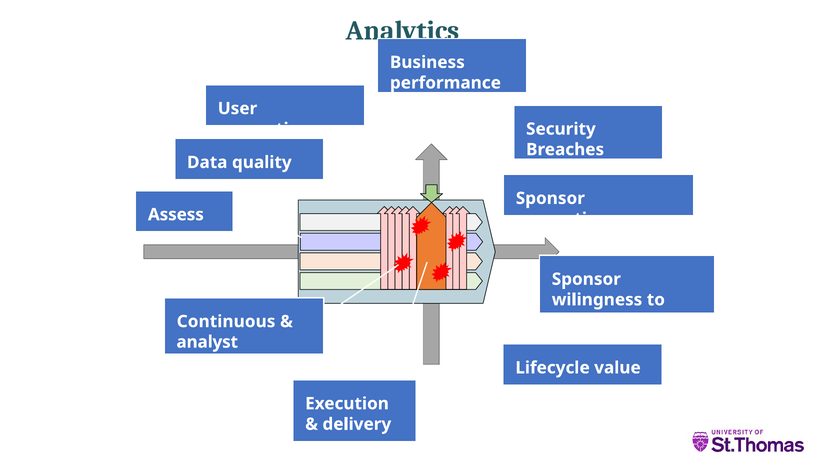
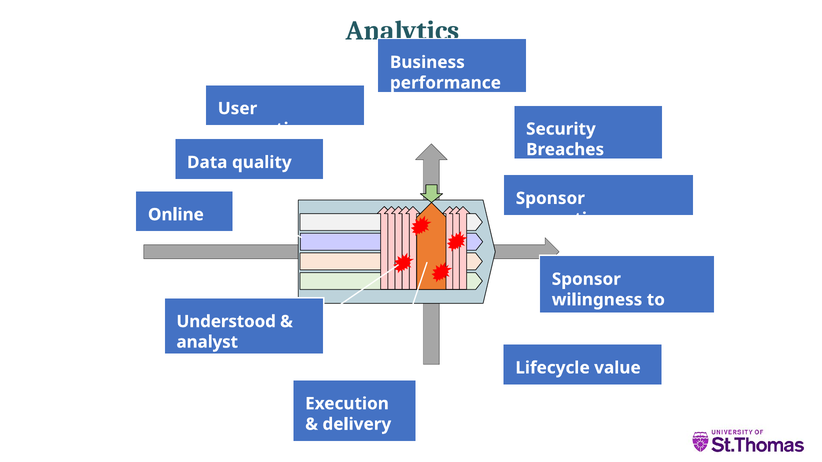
Assess: Assess -> Online (176, 215)
Continuous: Continuous -> Understood (226, 322)
